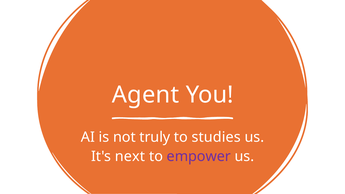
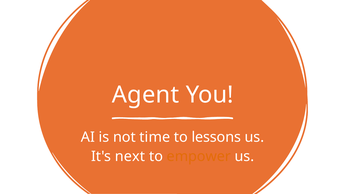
truly: truly -> time (155, 137)
studies: studies -> lessons (216, 137)
empower colour: purple -> orange (199, 156)
